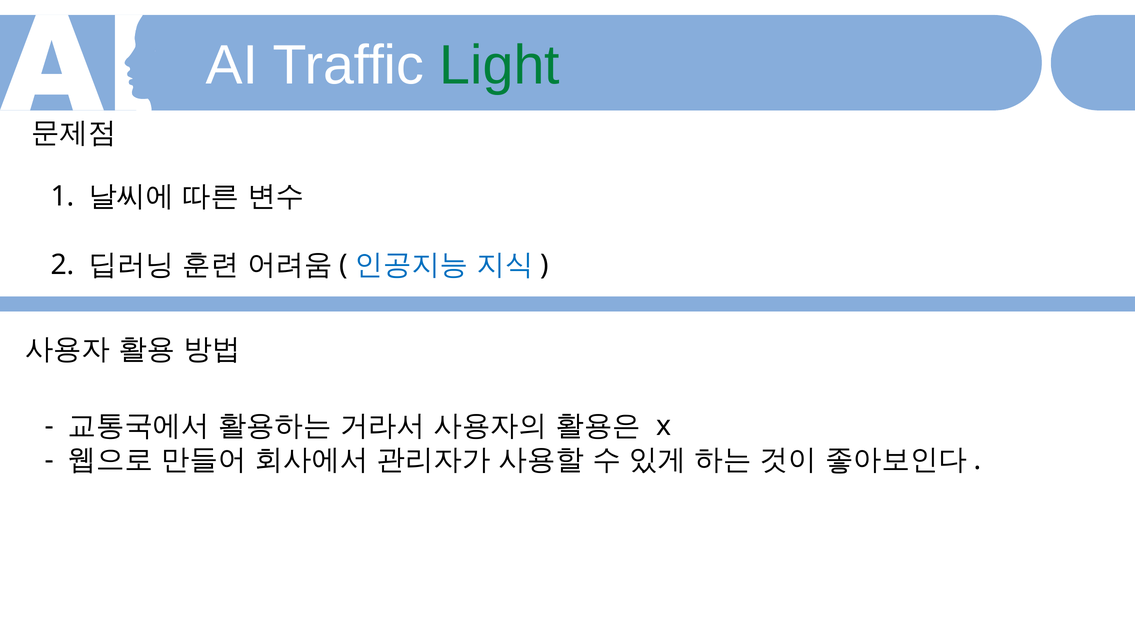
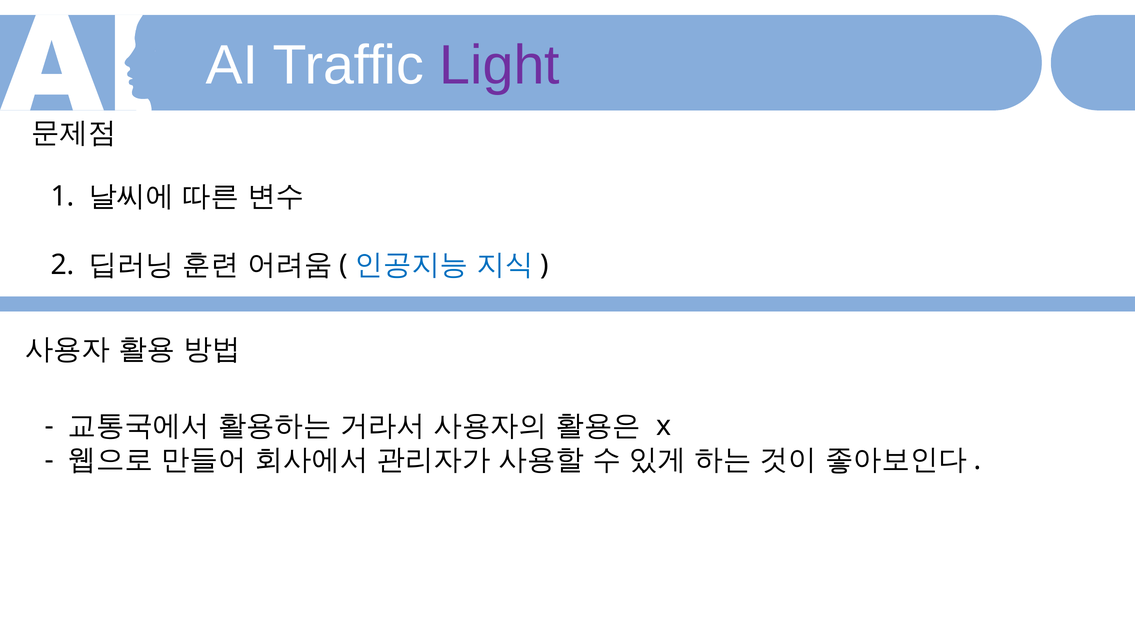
Light colour: green -> purple (500, 65)
